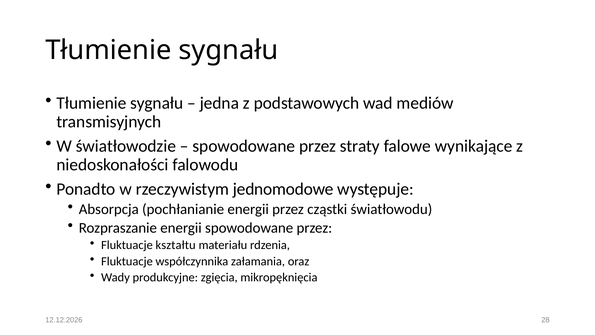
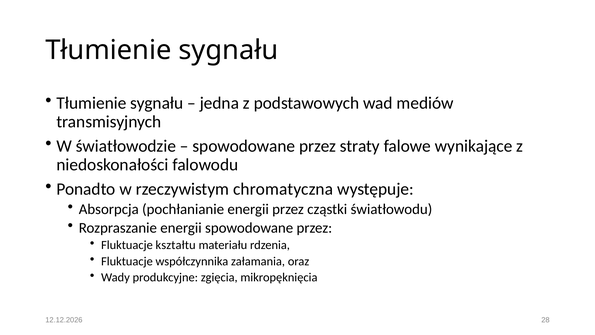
jednomodowe: jednomodowe -> chromatyczna (283, 189)
